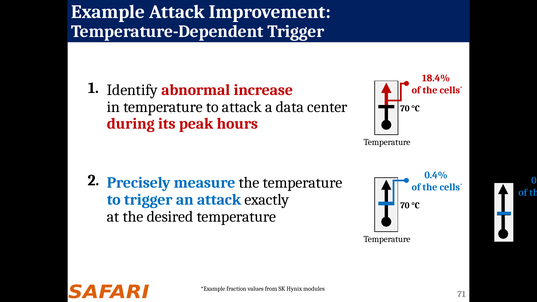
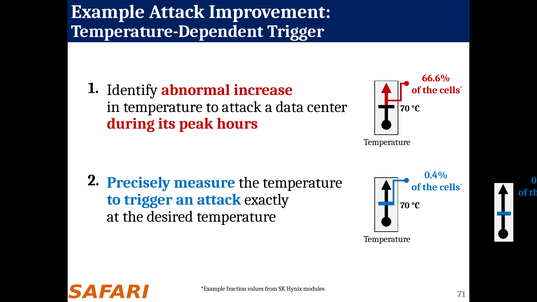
18.4%: 18.4% -> 66.6% (436, 78)
